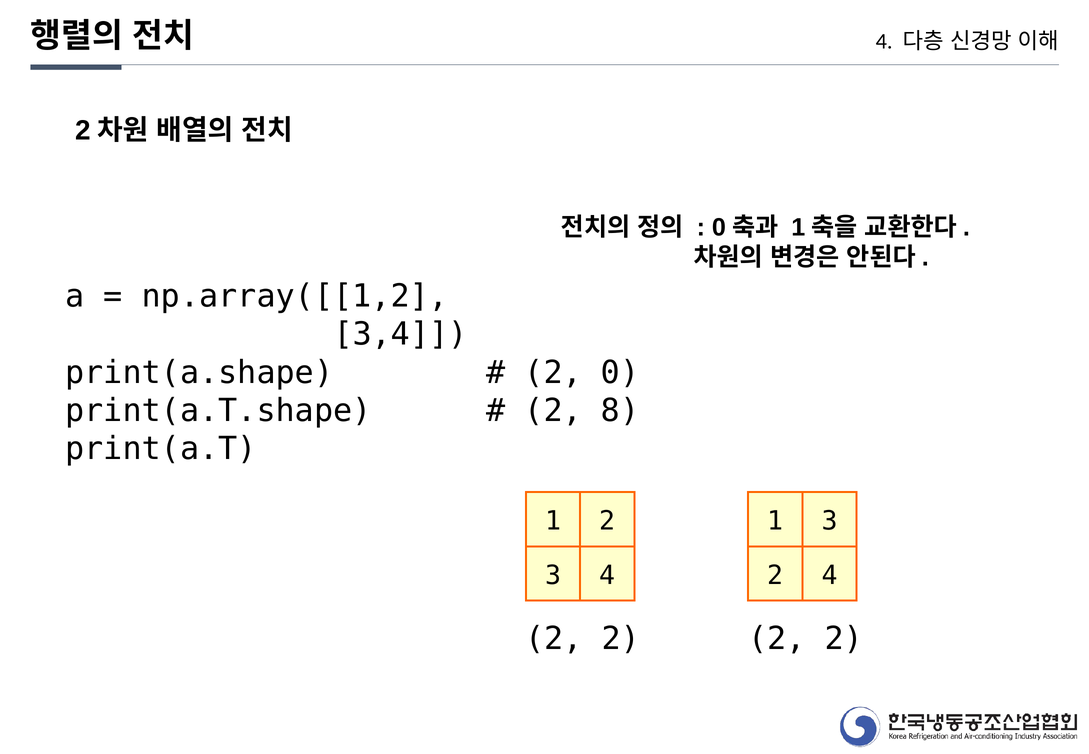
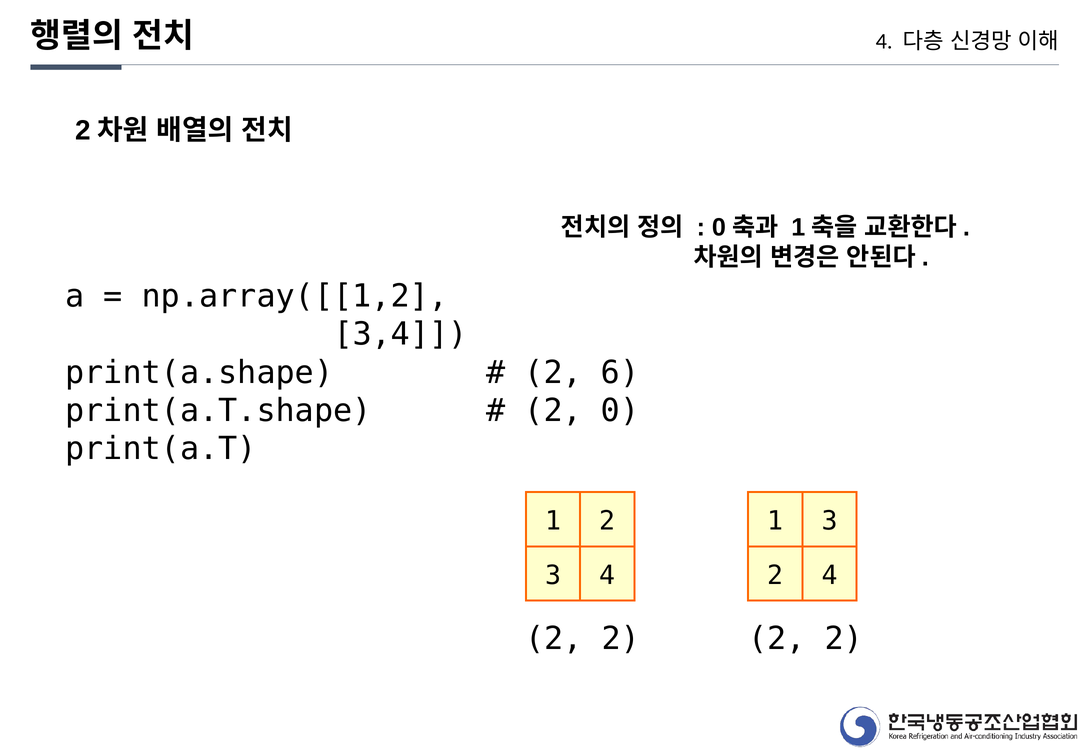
0: 0 -> 6 (620, 372)
8: 8 -> 0 (620, 411)
